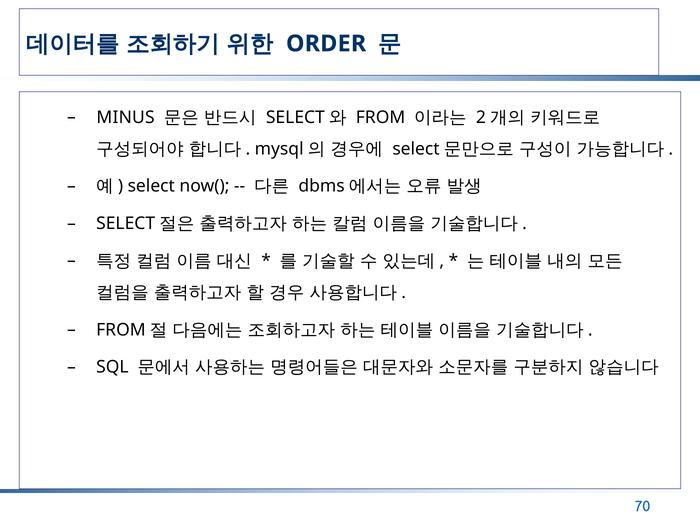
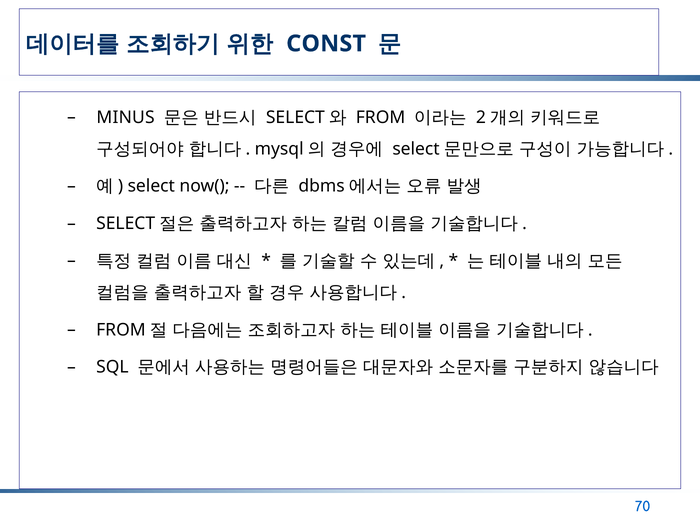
ORDER: ORDER -> CONST (326, 44)
